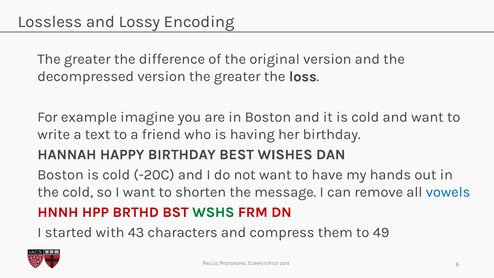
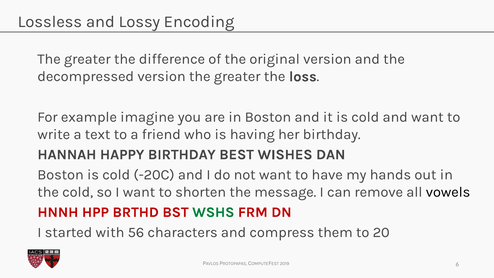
vowels colour: blue -> black (448, 192)
43: 43 -> 56 (136, 232)
49: 49 -> 20 (381, 232)
